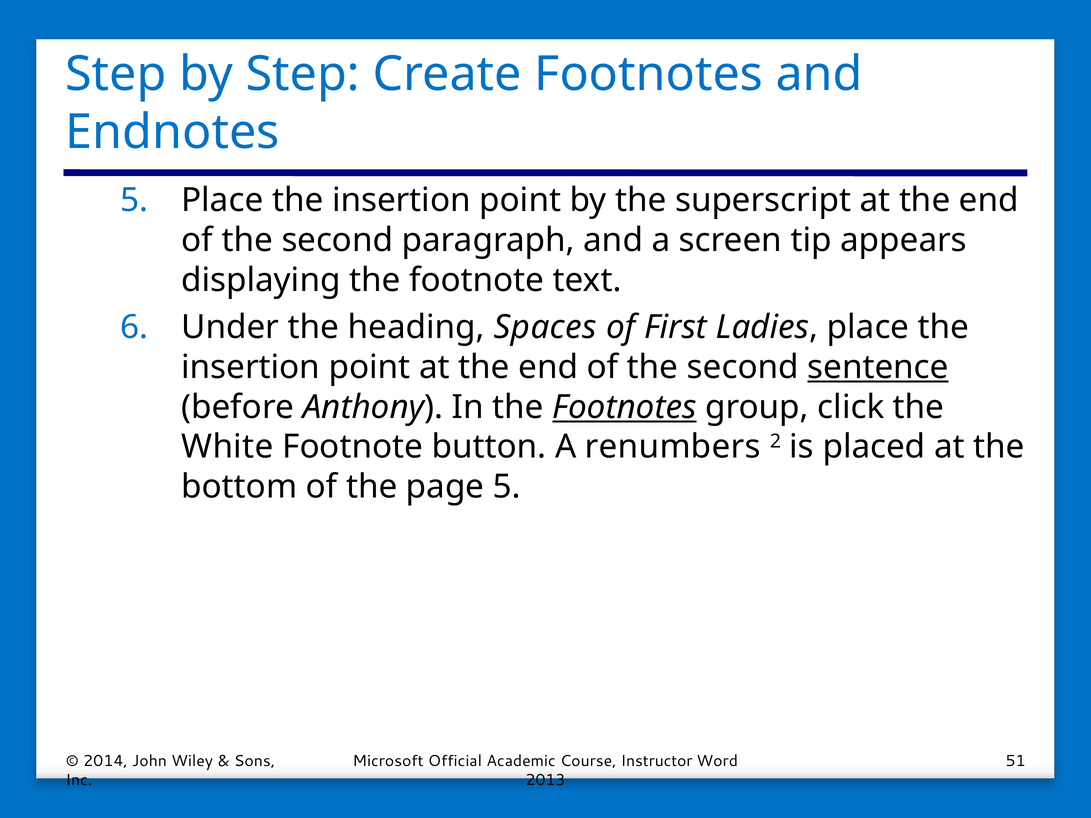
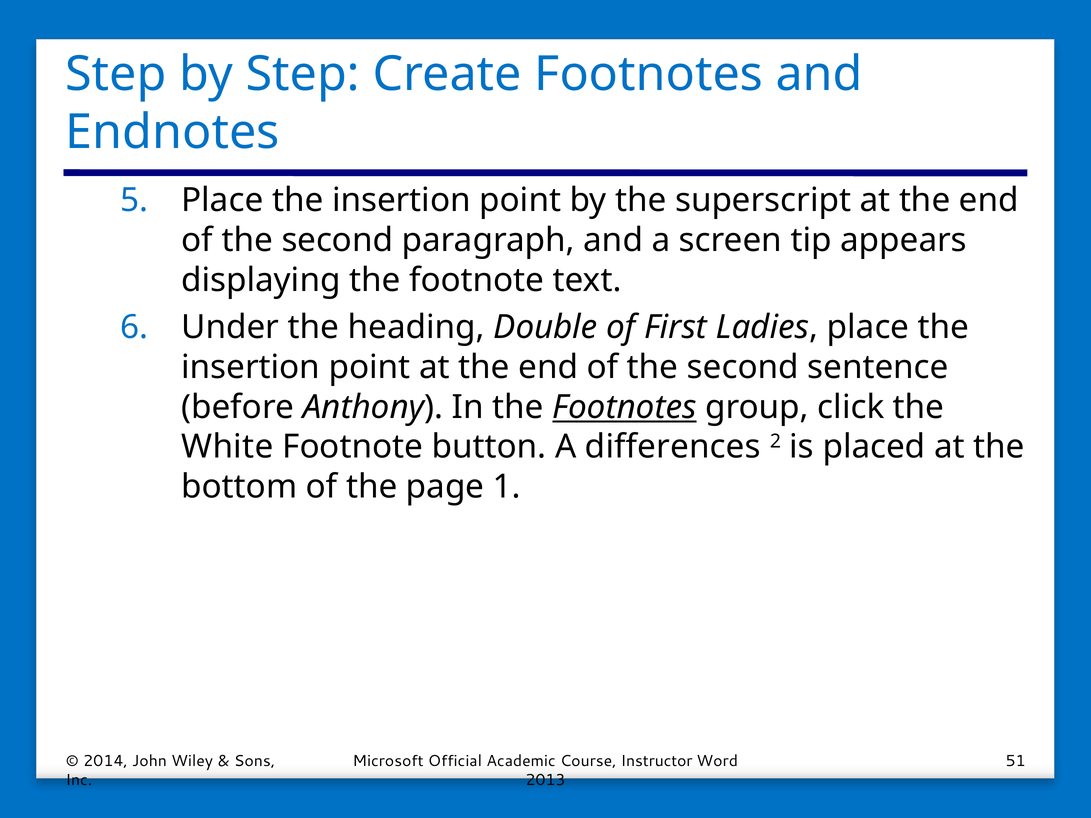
Spaces: Spaces -> Double (545, 327)
sentence underline: present -> none (878, 367)
renumbers: renumbers -> differences (673, 447)
page 5: 5 -> 1 (507, 487)
